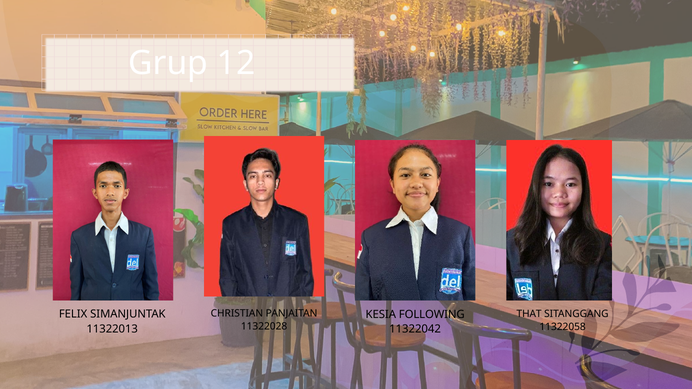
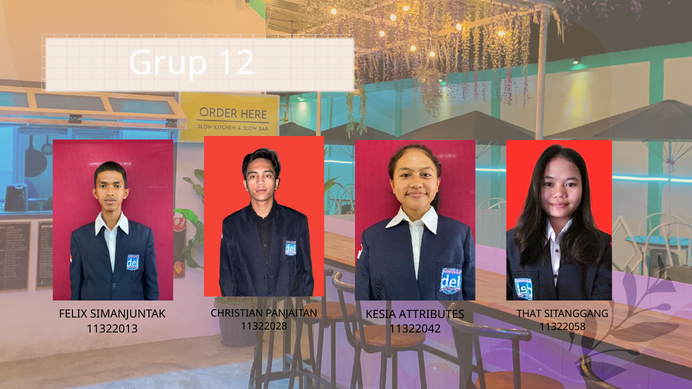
FOLLOWING: FOLLOWING -> ATTRIBUTES (432, 315)
